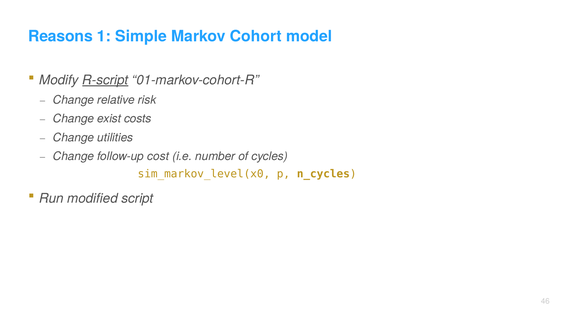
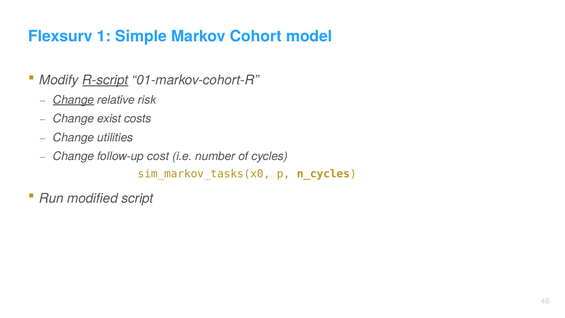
Reasons: Reasons -> Flexsurv (60, 36)
Change underline: none -> present (74, 100)
sim_markov_level(x0: sim_markov_level(x0 -> sim_markov_tasks(x0 (204, 174)
